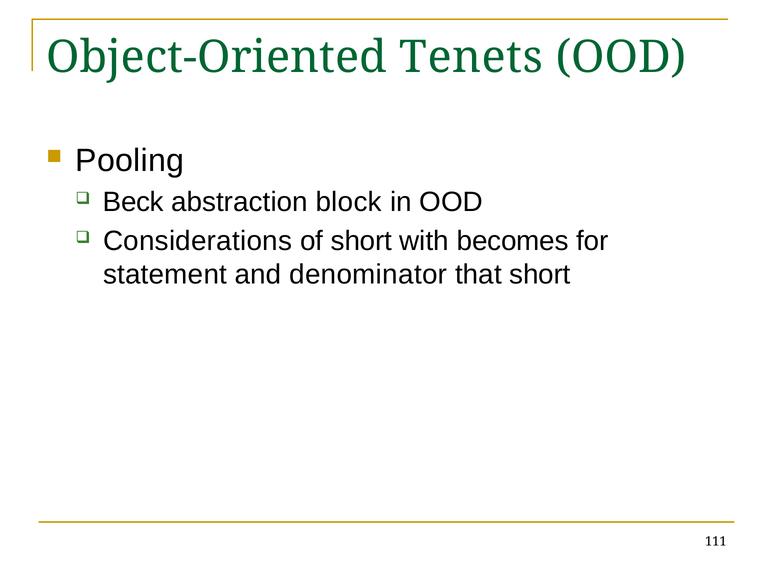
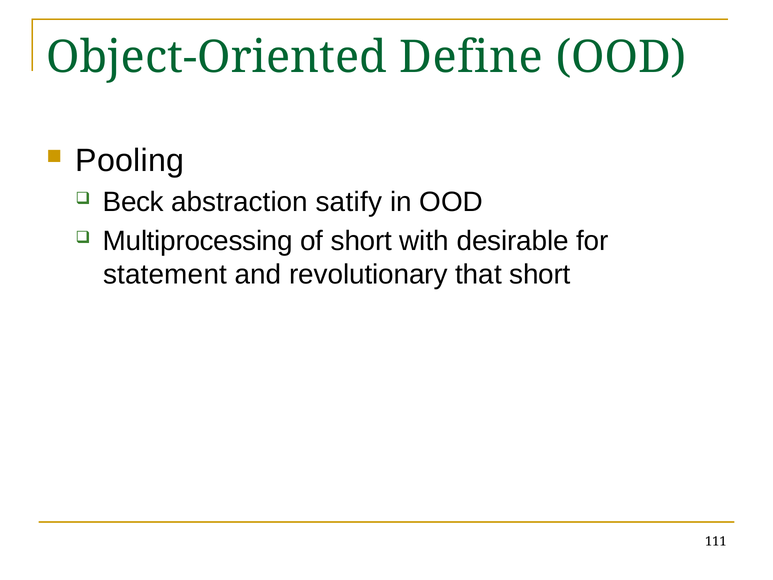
Tenets: Tenets -> Define (471, 58)
block: block -> satify (349, 202)
Considerations: Considerations -> Multiprocessing (198, 241)
becomes: becomes -> desirable (513, 241)
denominator: denominator -> revolutionary (368, 275)
